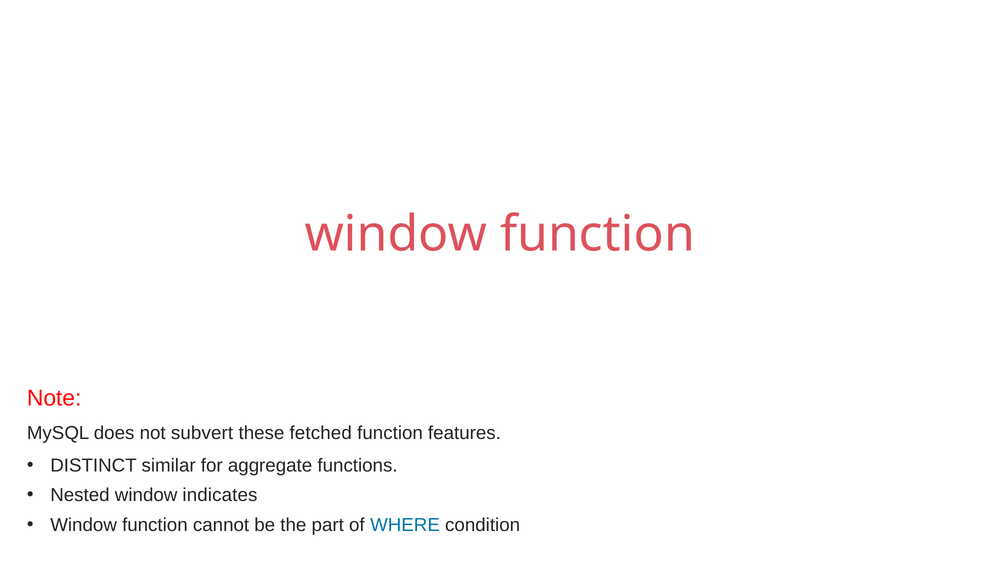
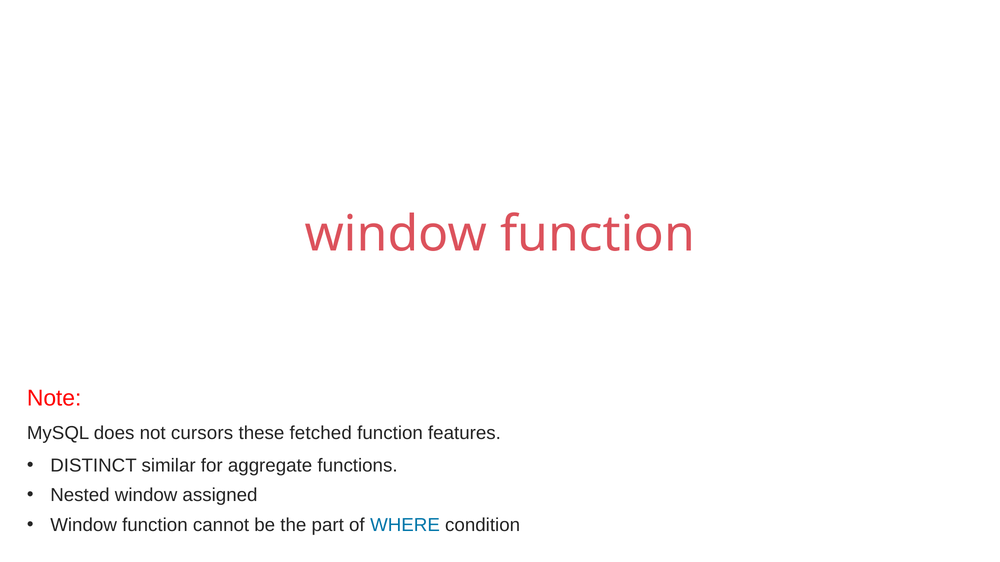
subvert: subvert -> cursors (202, 433)
indicates: indicates -> assigned (220, 496)
